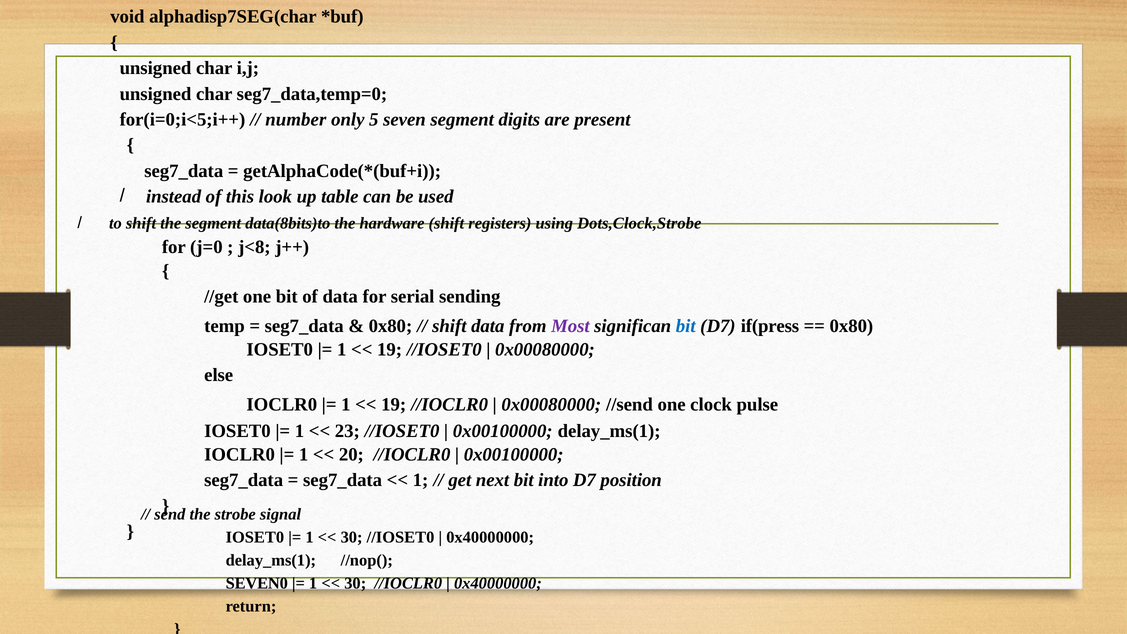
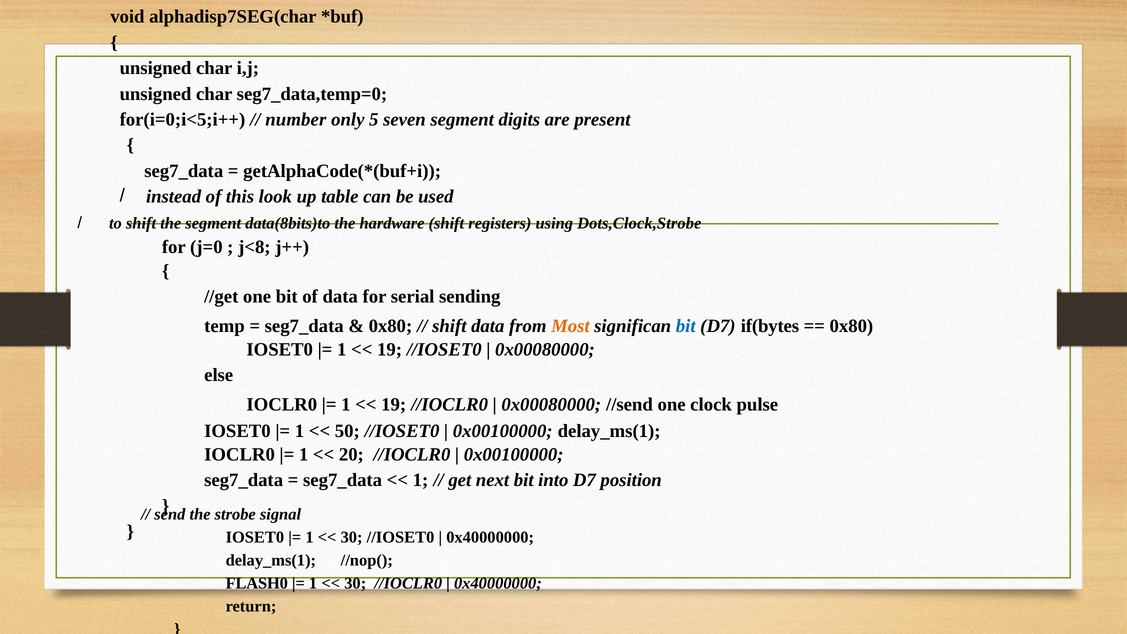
Most colour: purple -> orange (570, 326)
if(press: if(press -> if(bytes (770, 326)
23: 23 -> 50 (347, 431)
SEVEN0: SEVEN0 -> FLASH0 (257, 583)
